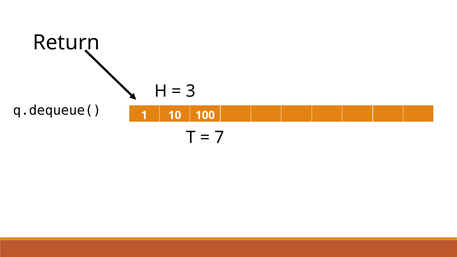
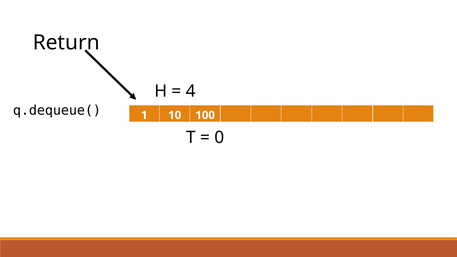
3: 3 -> 4 (191, 91)
7: 7 -> 0 (219, 138)
